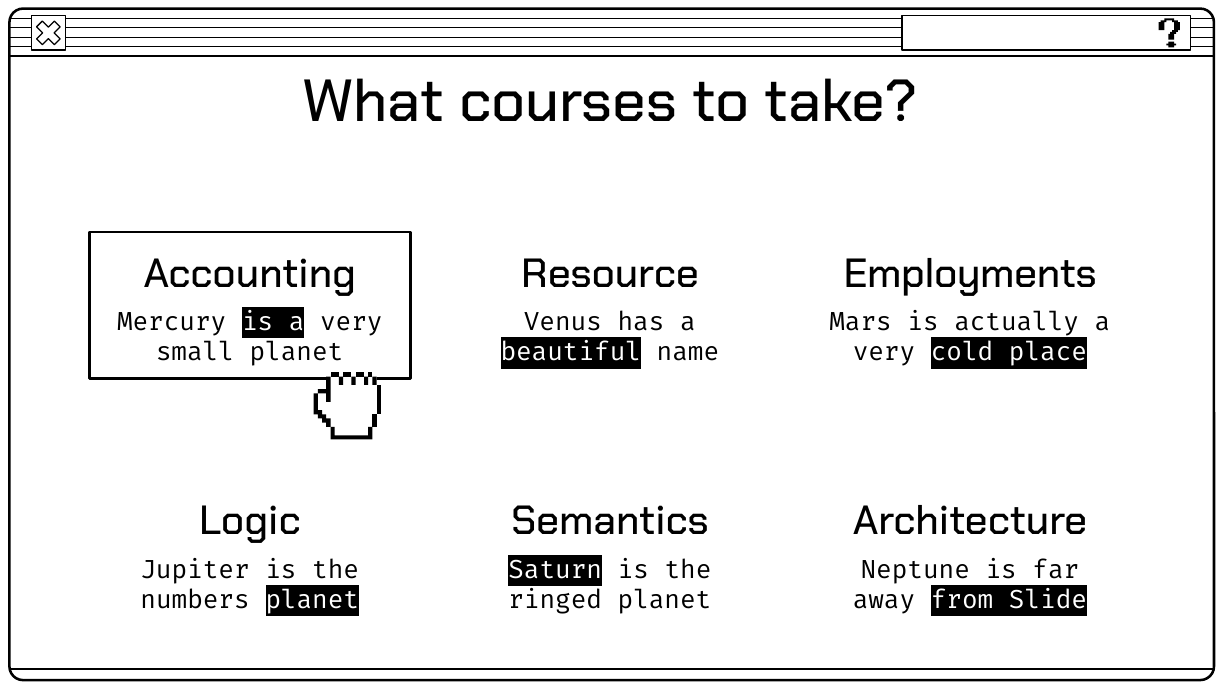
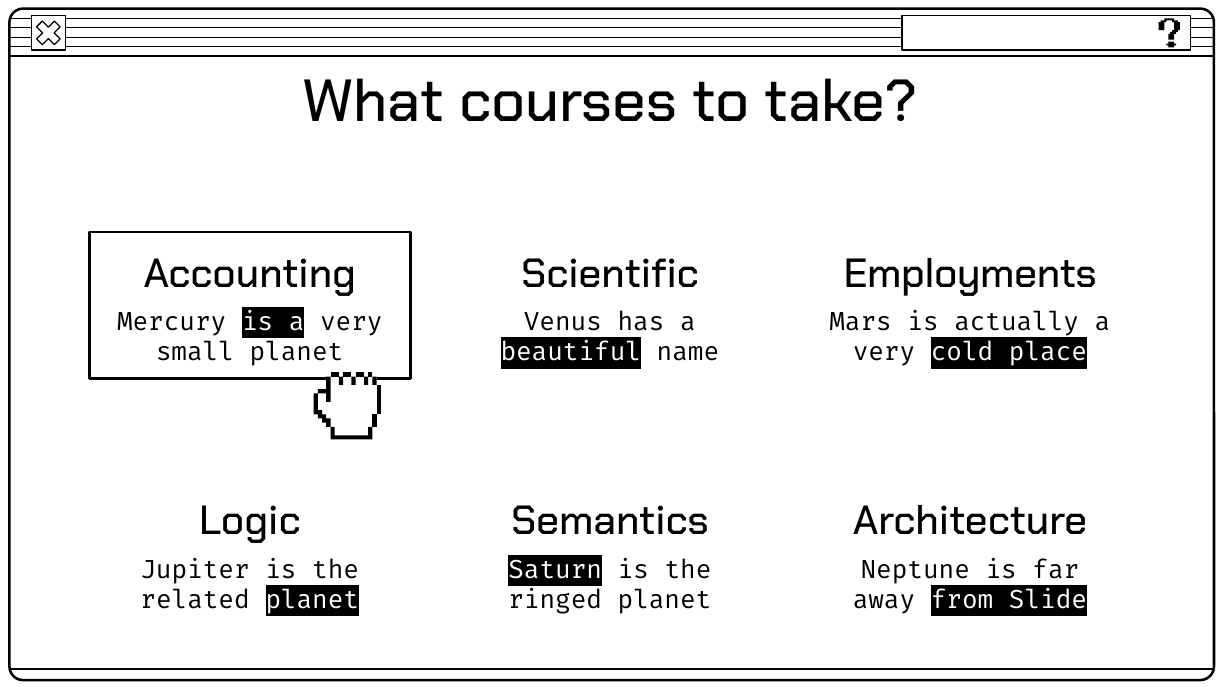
Resource: Resource -> Scientific (610, 273)
numbers: numbers -> related (195, 600)
